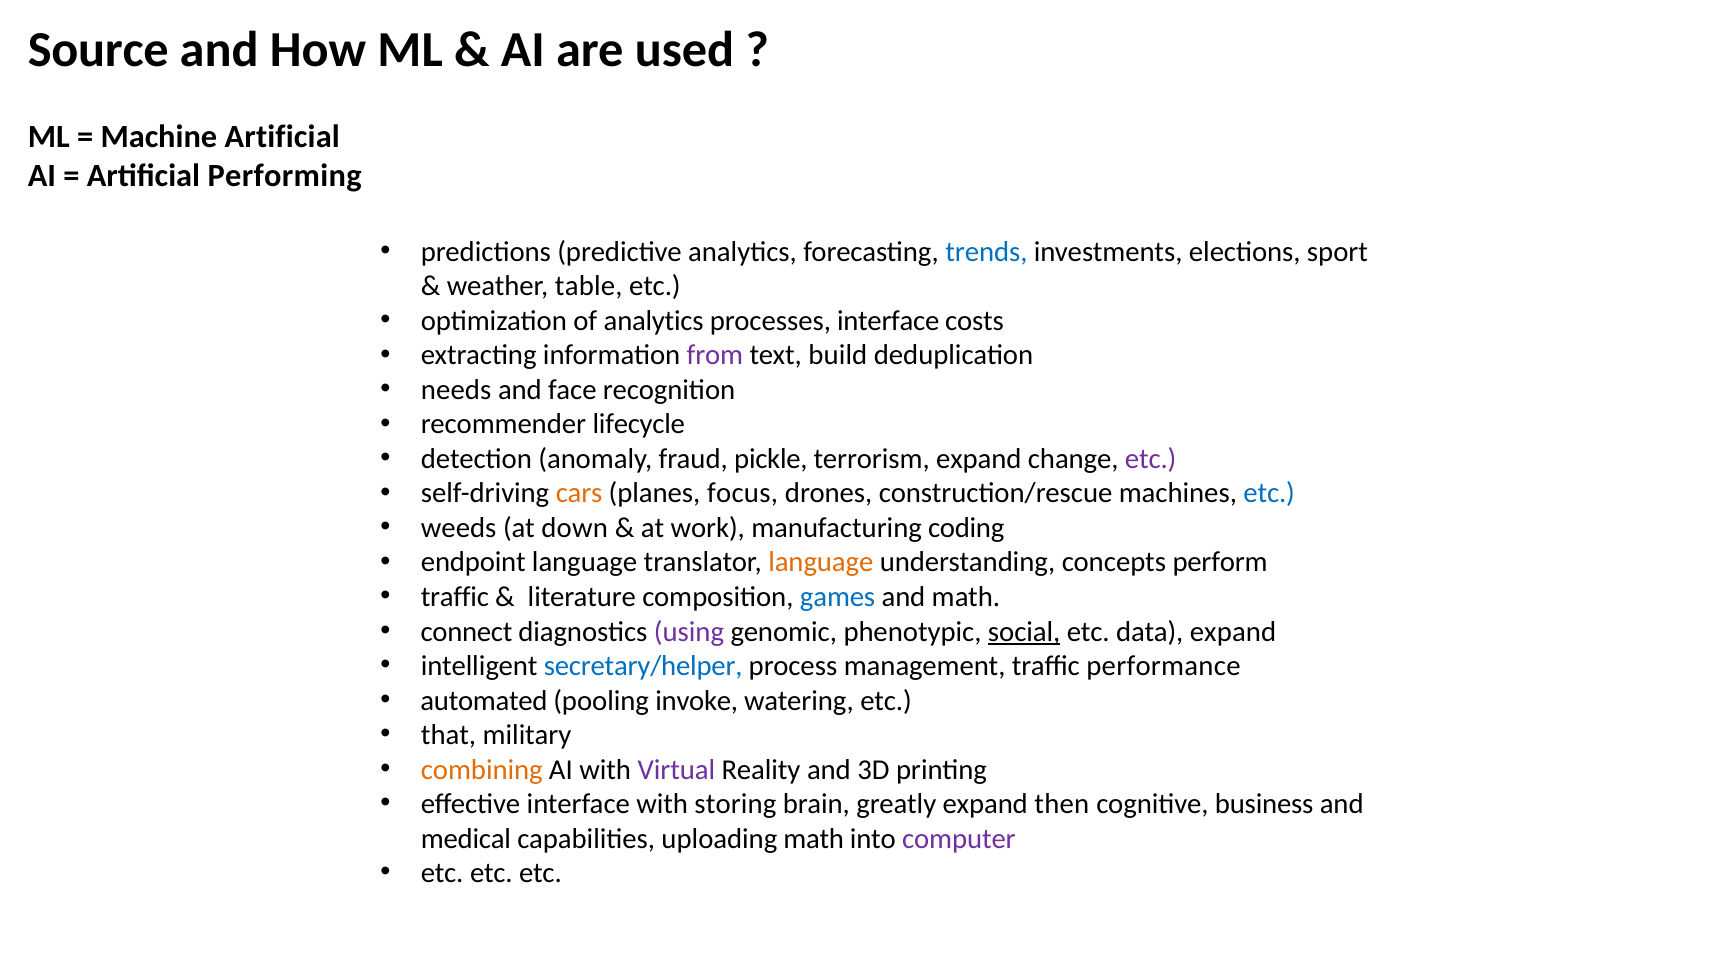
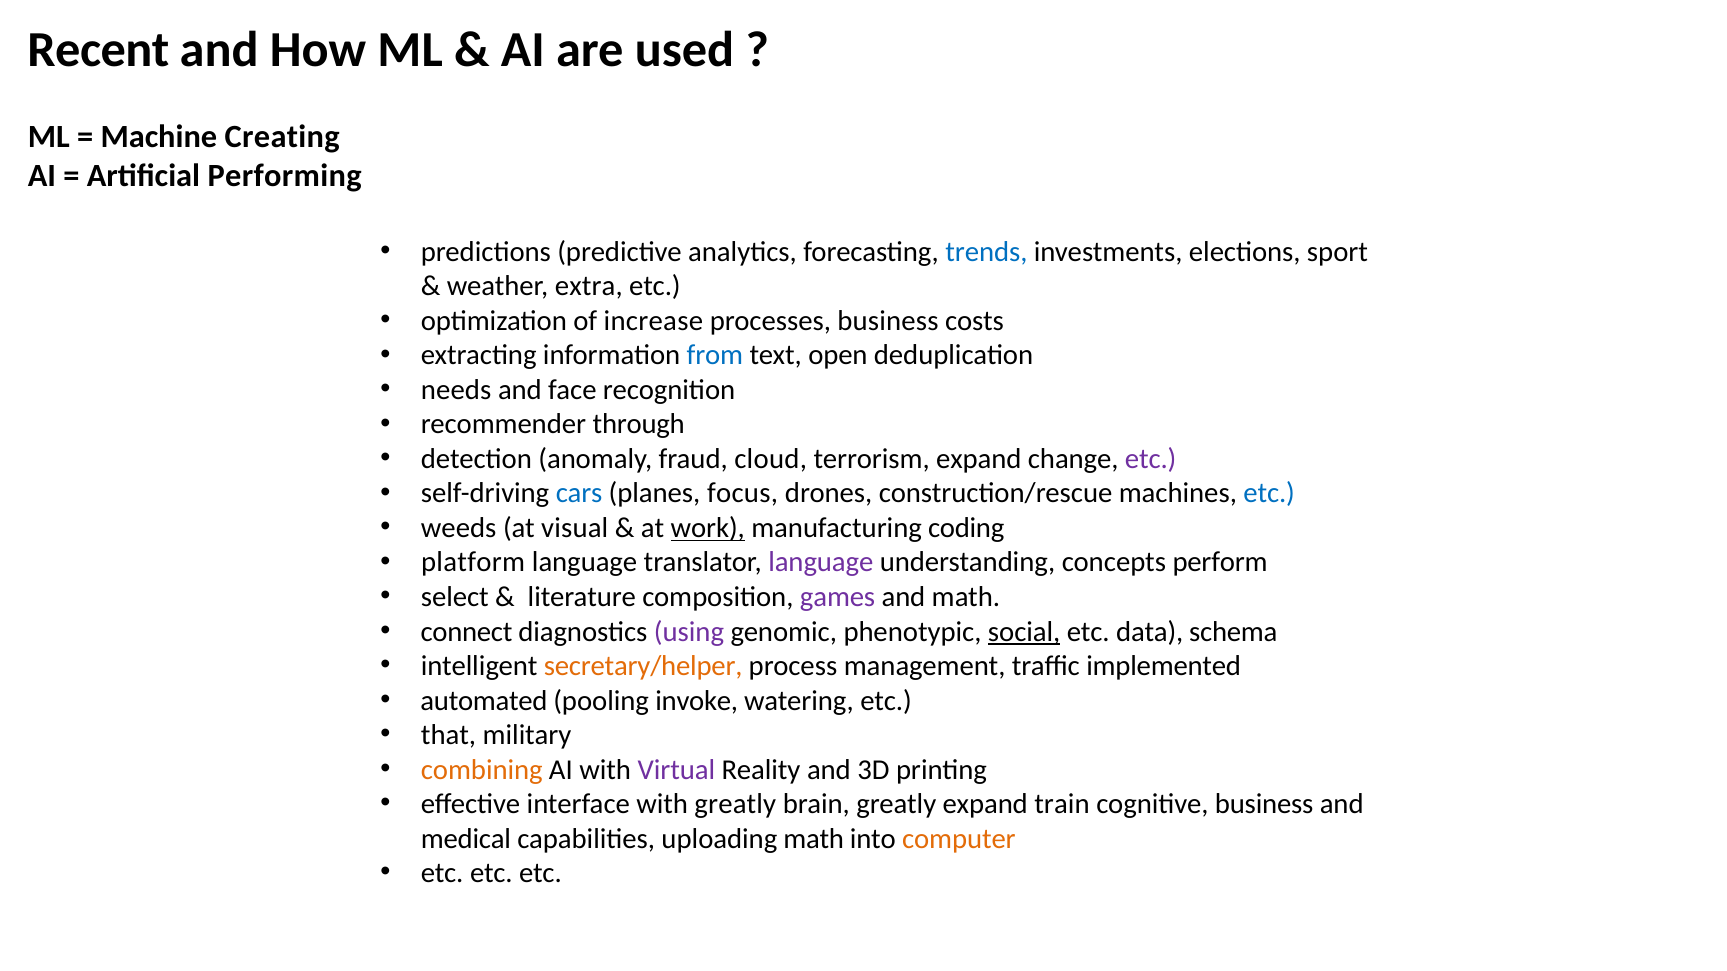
Source: Source -> Recent (98, 50)
Machine Artificial: Artificial -> Creating (282, 137)
table: table -> extra (589, 287)
of analytics: analytics -> increase (653, 321)
processes interface: interface -> business (888, 321)
from colour: purple -> blue (715, 356)
build: build -> open (838, 356)
lifecycle: lifecycle -> through (639, 425)
pickle: pickle -> cloud (771, 459)
cars colour: orange -> blue (579, 494)
down: down -> visual (575, 528)
work underline: none -> present (708, 528)
endpoint: endpoint -> platform (473, 563)
language colour: orange -> purple (821, 563)
traffic: traffic -> select (455, 597)
games colour: blue -> purple (838, 597)
data expand: expand -> schema (1233, 632)
secretary/helper colour: blue -> orange (643, 666)
performance: performance -> implemented (1164, 666)
with storing: storing -> greatly (735, 804)
then: then -> train (1062, 804)
computer colour: purple -> orange (959, 839)
